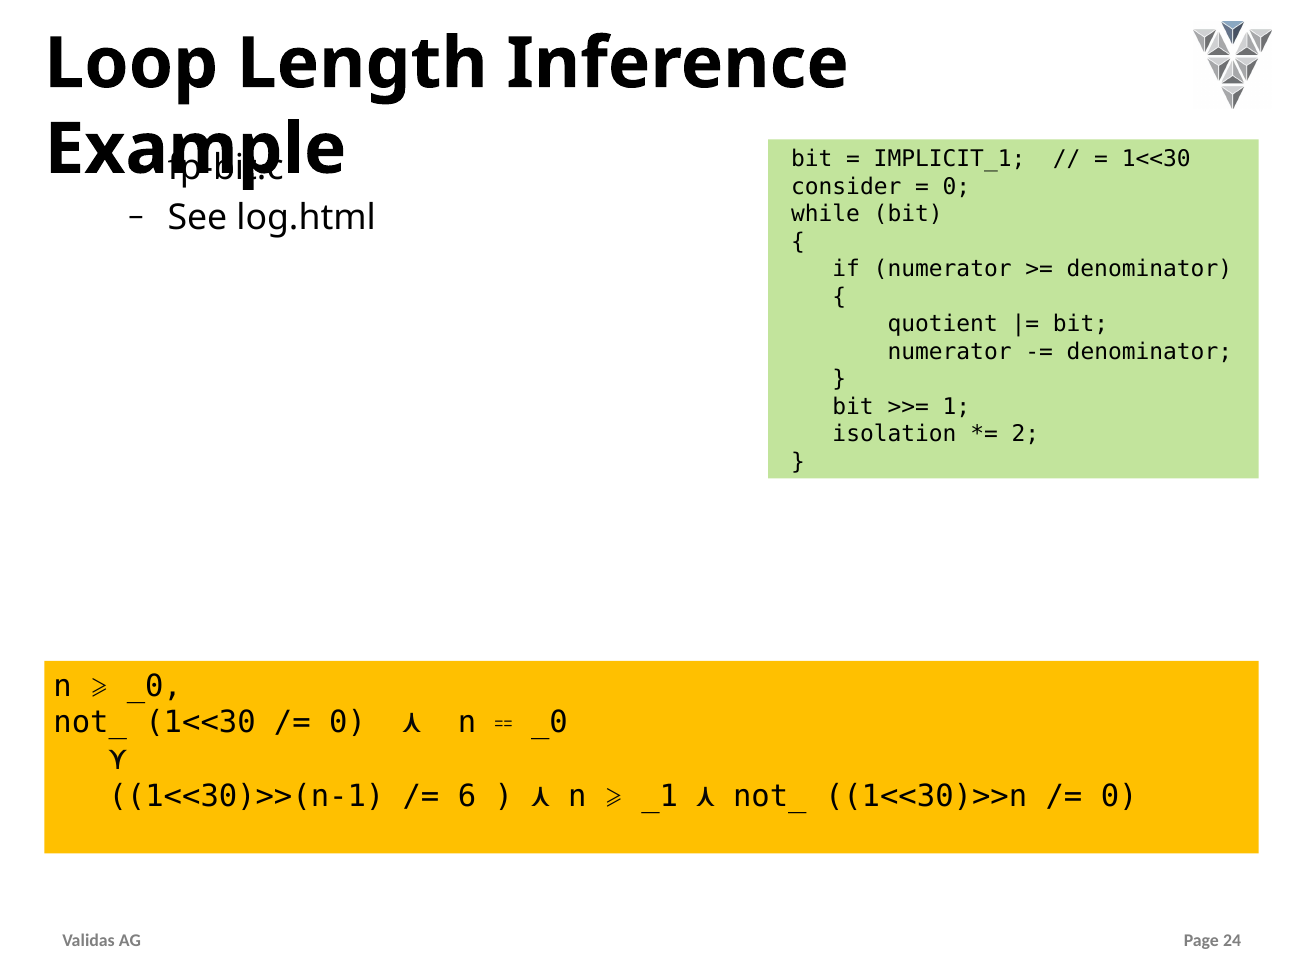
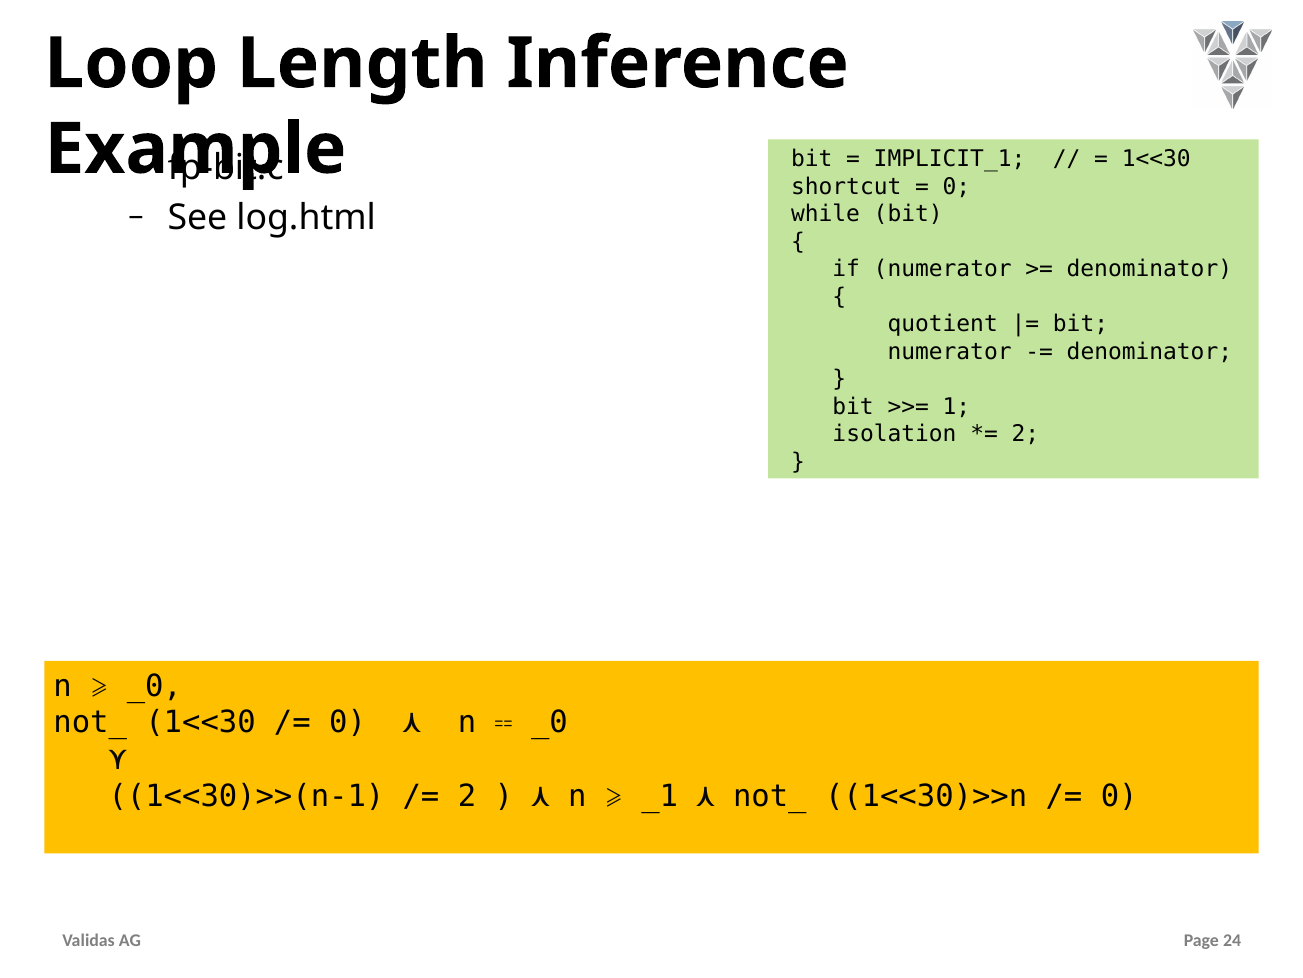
consider: consider -> shortcut (846, 187)
6: 6 -> 2 (467, 795)
